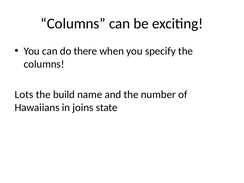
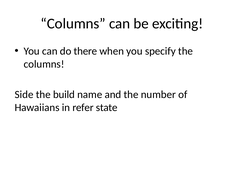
Lots: Lots -> Side (24, 95)
joins: joins -> refer (83, 108)
